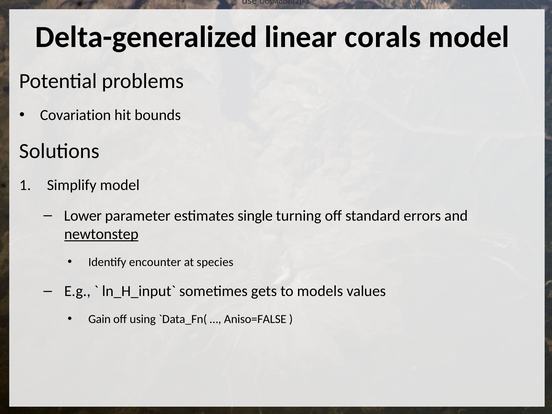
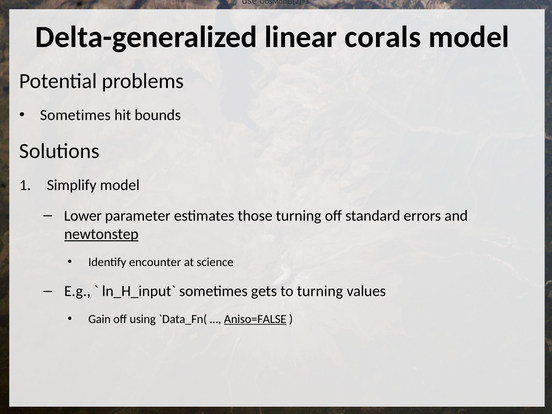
Covariation: Covariation -> Sometimes (75, 115)
single: single -> those (255, 216)
species: species -> science (215, 262)
to models: models -> turning (320, 291)
Aniso=FALSE underline: none -> present (255, 319)
